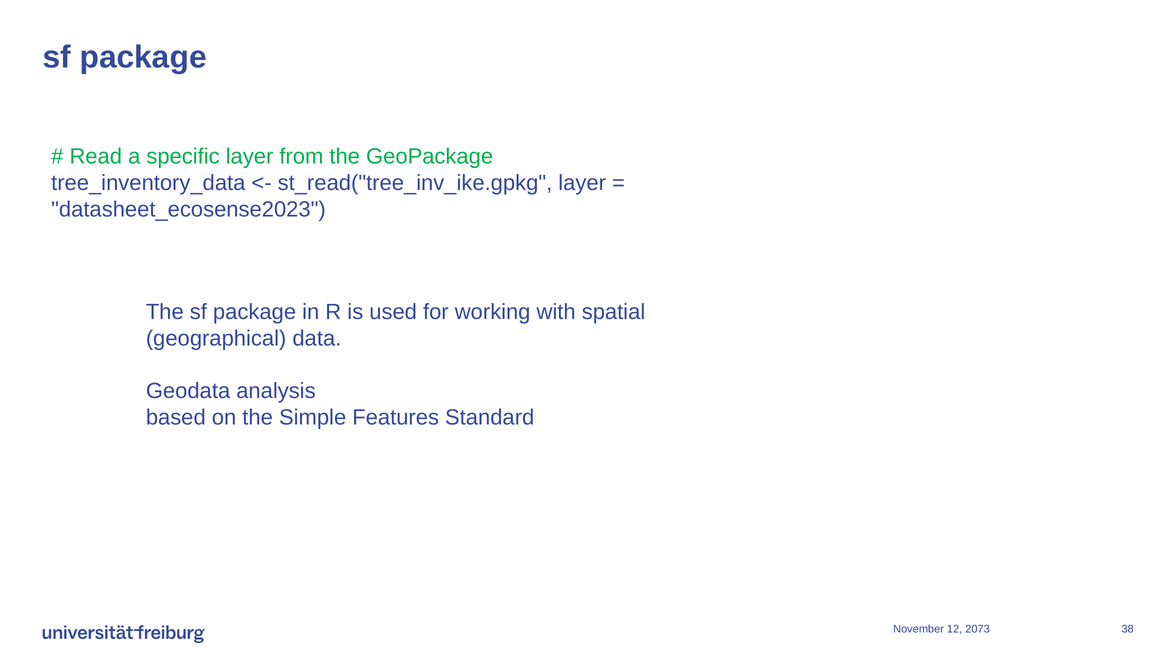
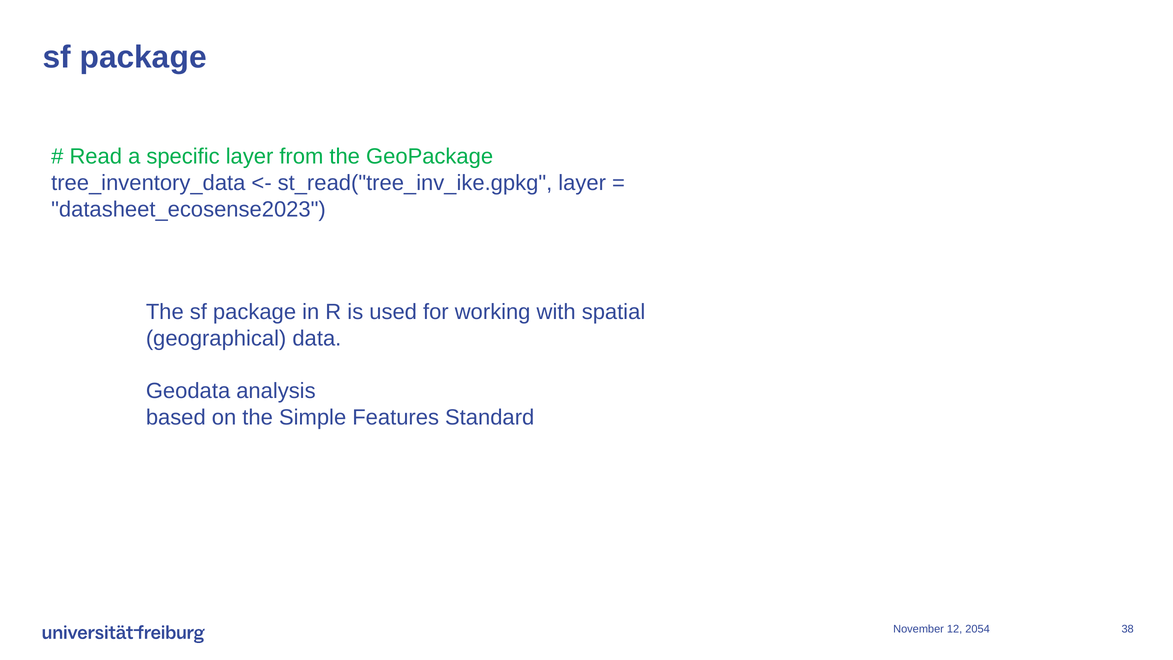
2073: 2073 -> 2054 (978, 629)
